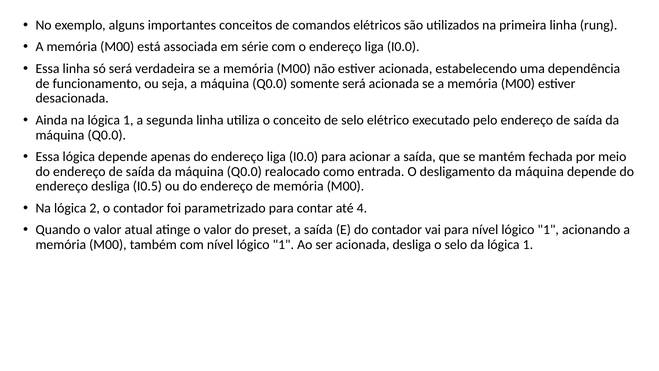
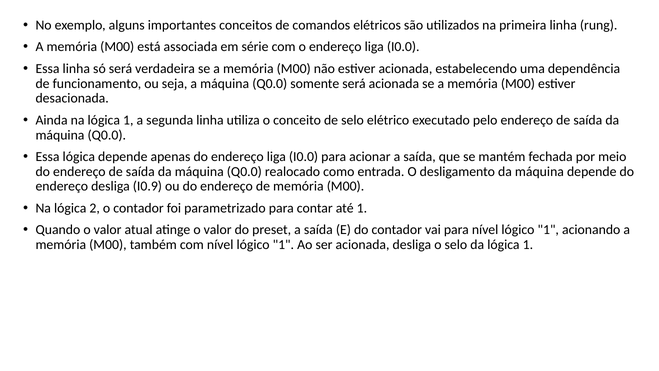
I0.5: I0.5 -> I0.9 (147, 186)
até 4: 4 -> 1 (362, 208)
